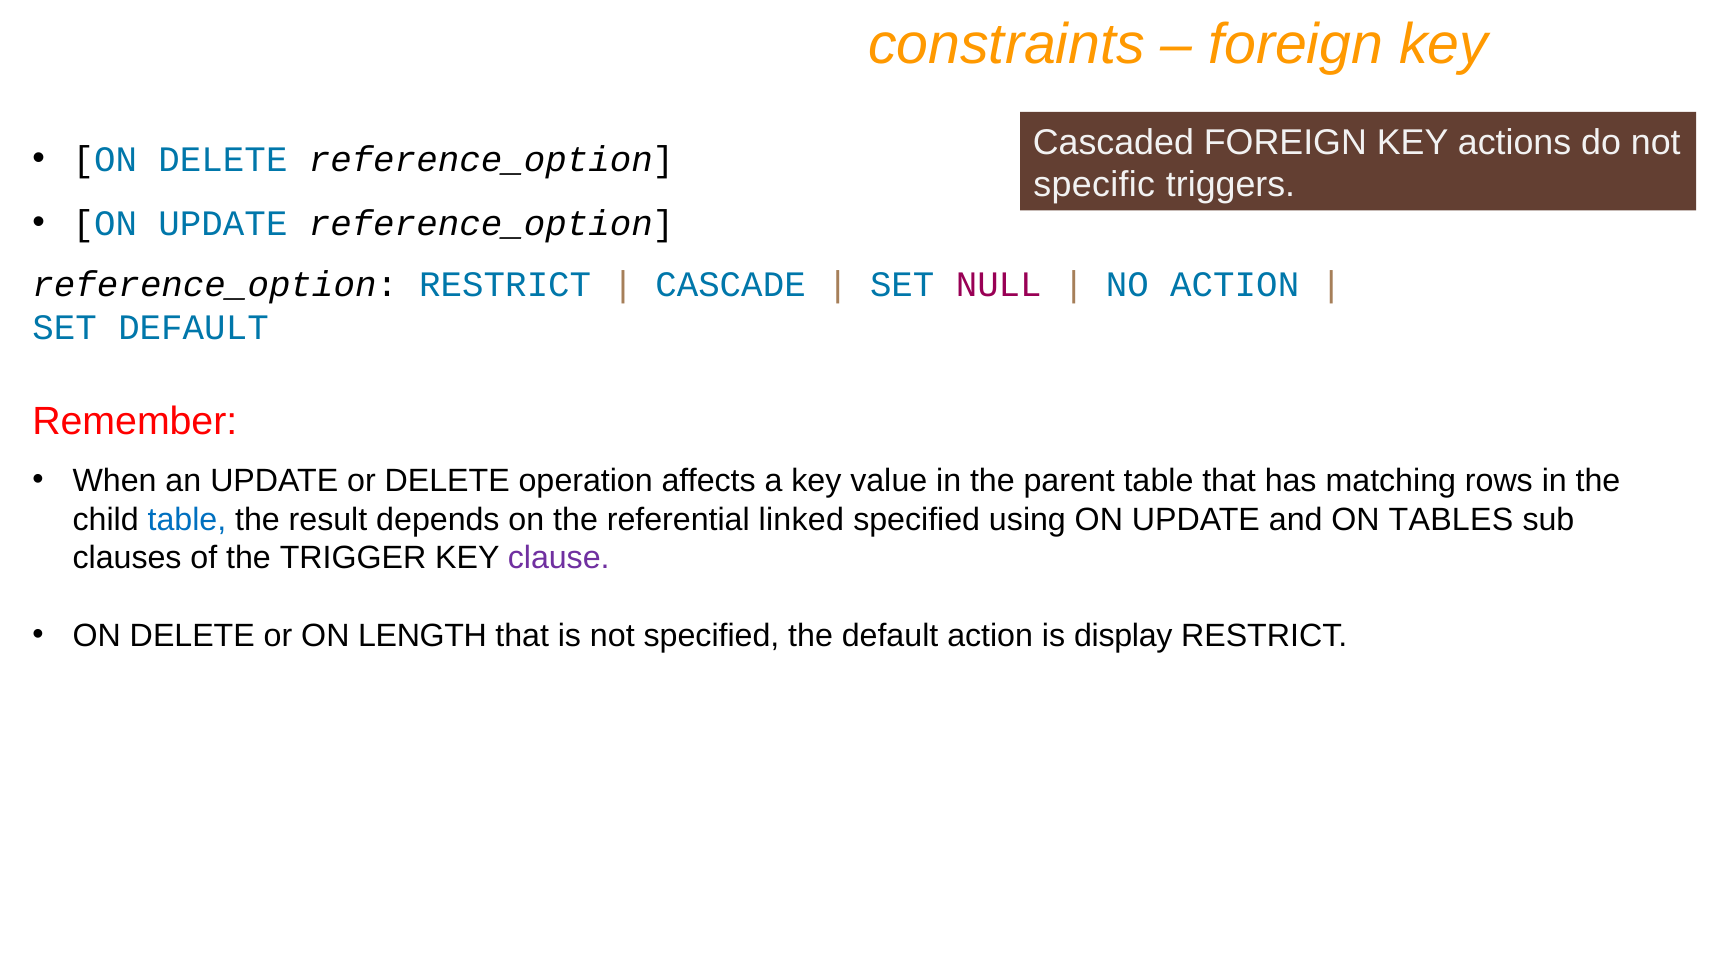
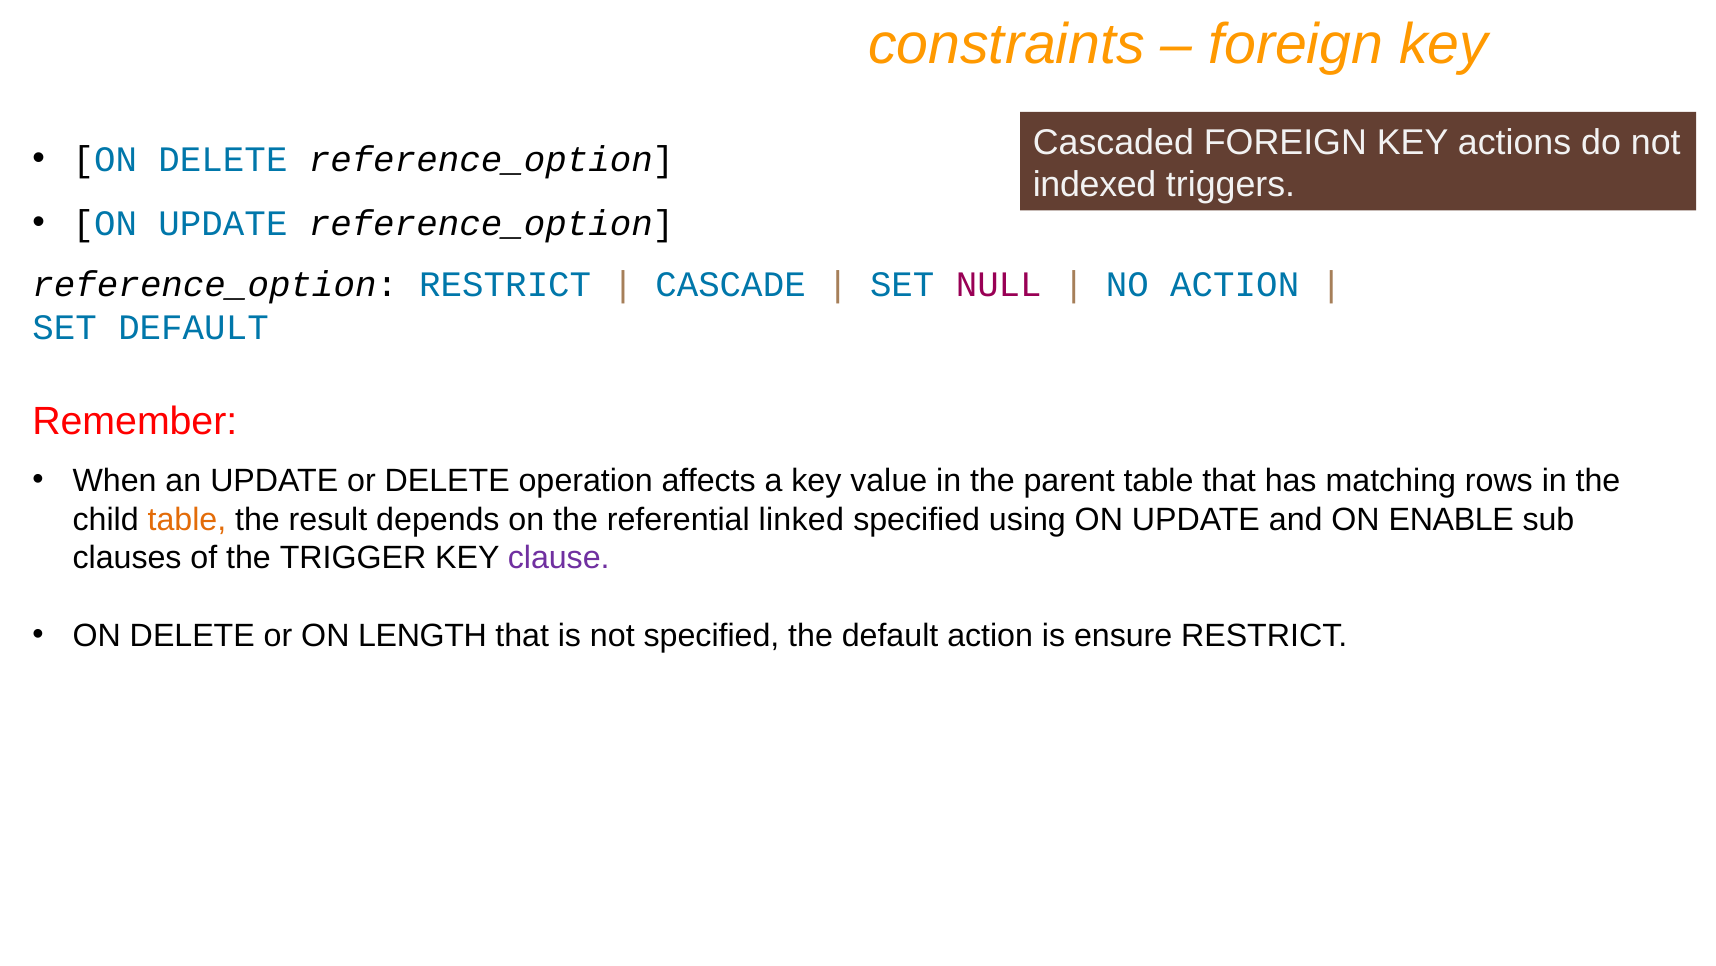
specific: specific -> indexed (1095, 185)
table colour: blue -> orange (187, 519)
TABLES: TABLES -> ENABLE (1451, 519)
display: display -> ensure (1123, 635)
